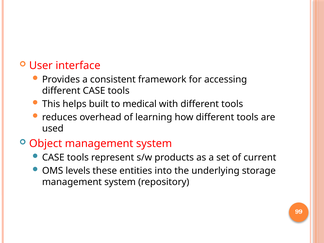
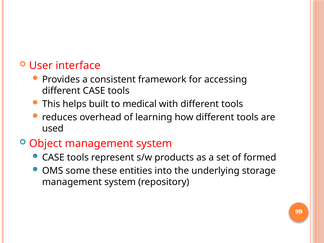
current: current -> formed (260, 158)
levels: levels -> some (78, 171)
